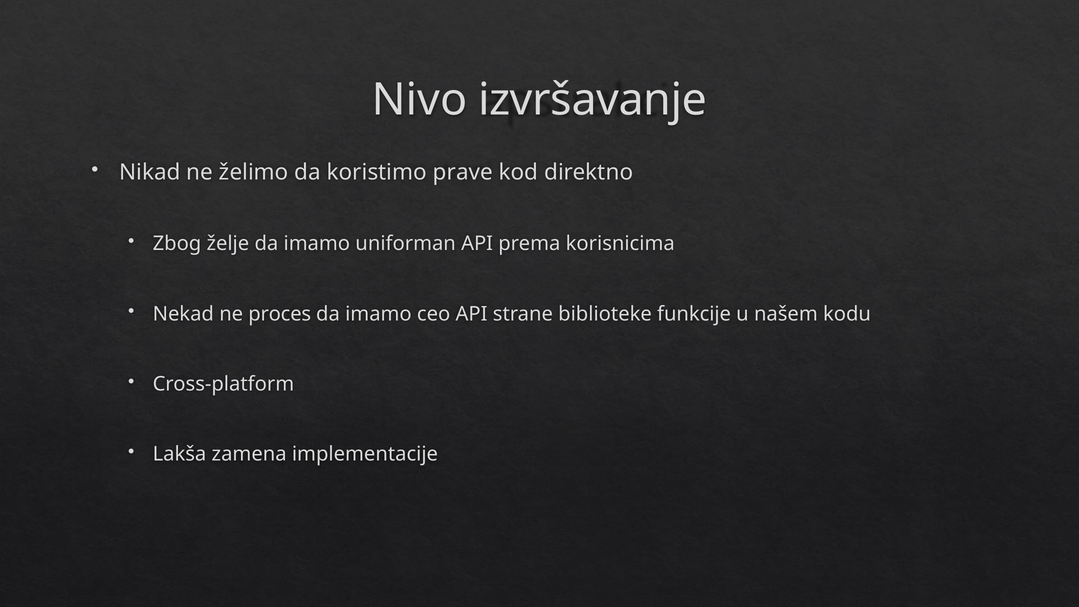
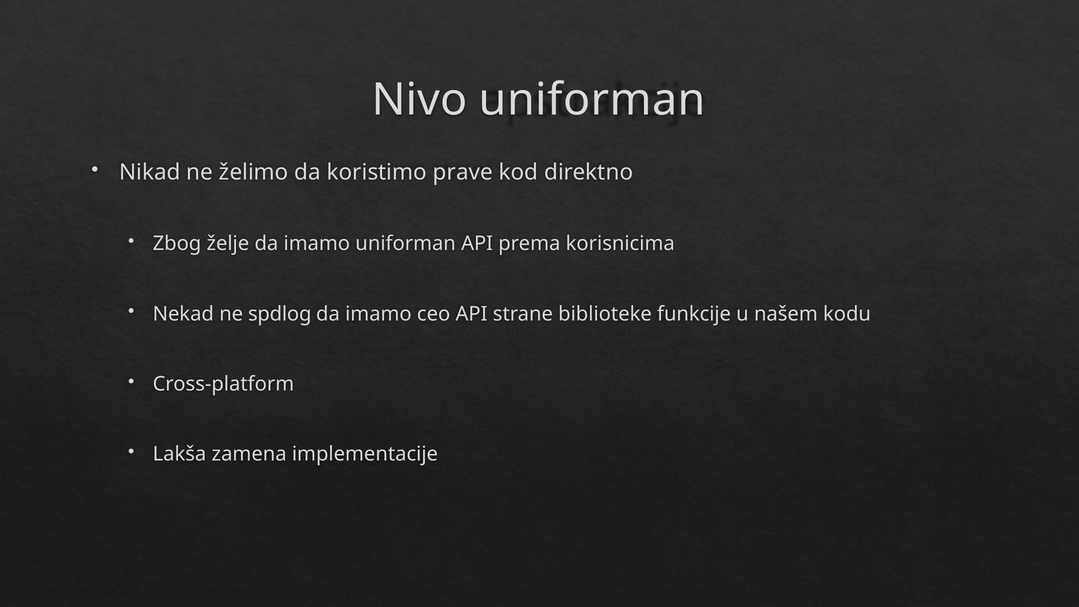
Nivo izvršavanje: izvršavanje -> uniforman (592, 100)
proces: proces -> spdlog (280, 314)
